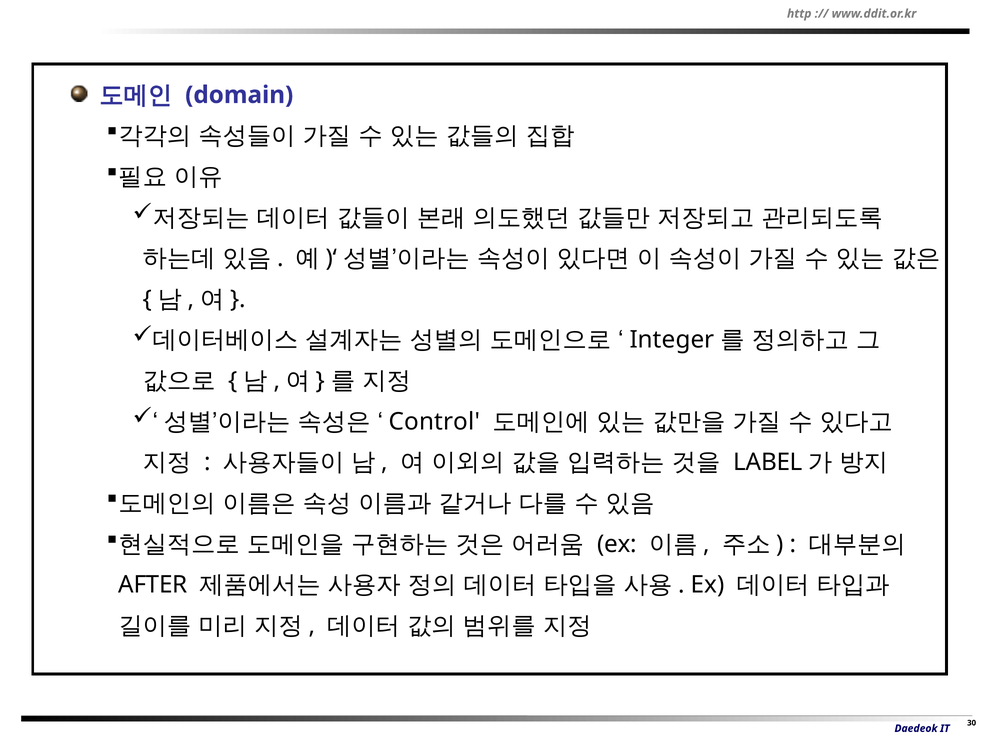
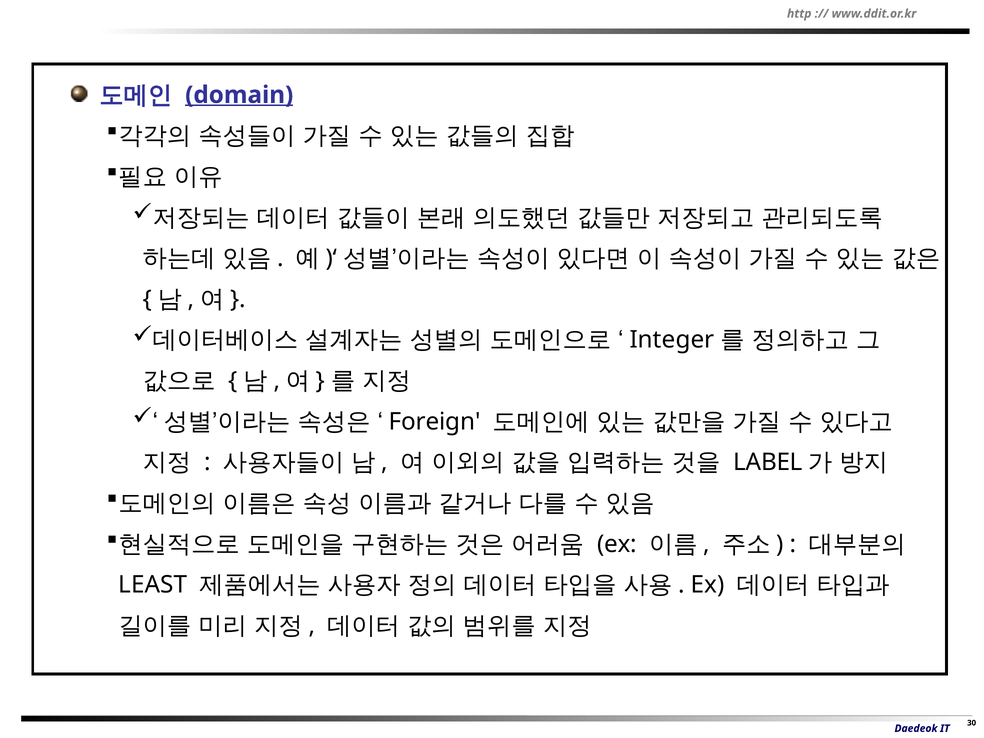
domain underline: none -> present (239, 95)
Control: Control -> Foreign (435, 422)
AFTER: AFTER -> LEAST (153, 585)
